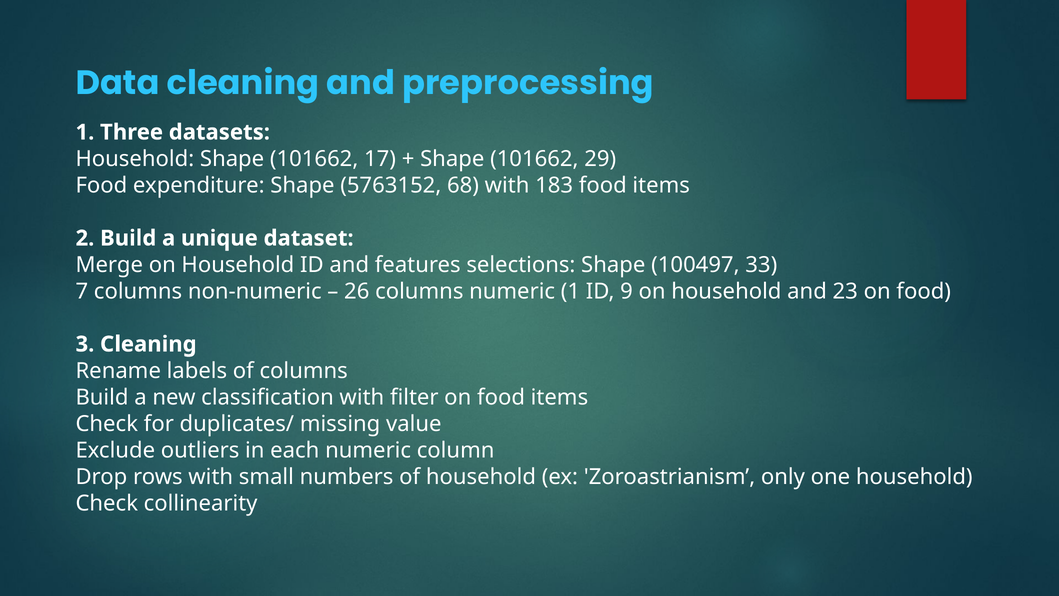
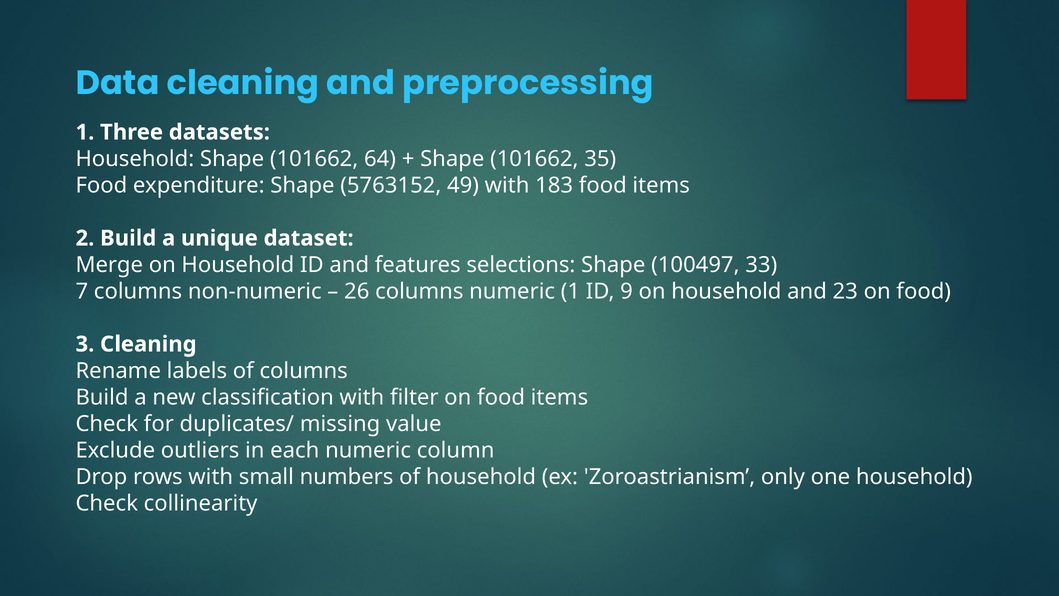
17: 17 -> 64 (380, 159)
29: 29 -> 35 (600, 159)
68: 68 -> 49 (463, 185)
